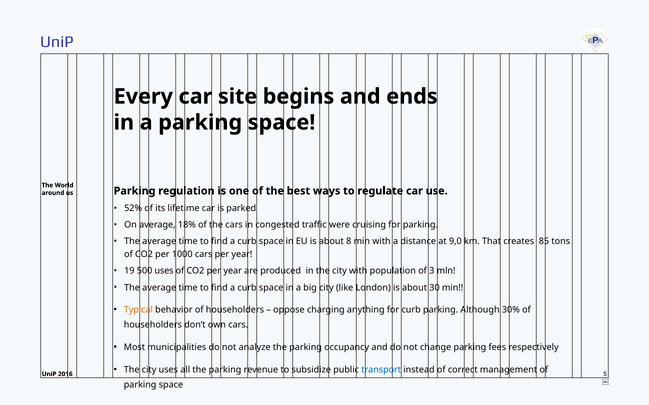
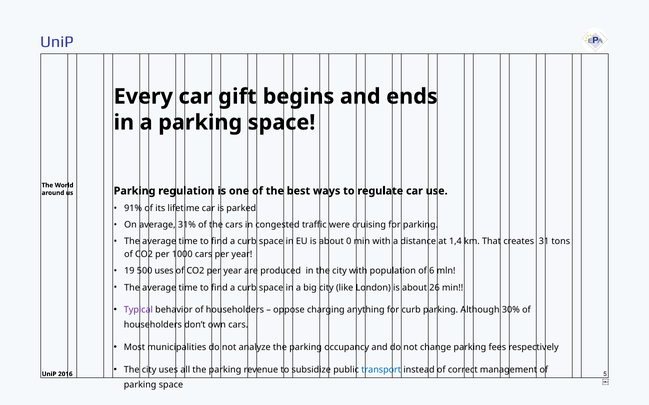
site: site -> gift (237, 97)
52%: 52% -> 91% (133, 209)
18%: 18% -> 31% (187, 225)
8: 8 -> 0 (349, 242)
9,0: 9,0 -> 1,4 (455, 242)
85: 85 -> 31 (544, 242)
3: 3 -> 6 (432, 271)
30: 30 -> 26 (434, 288)
Typical colour: orange -> purple (138, 310)
